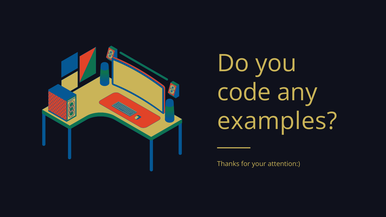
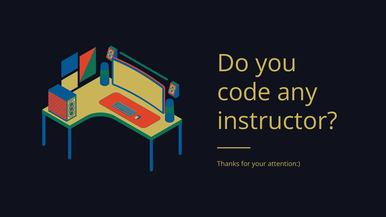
examples: examples -> instructor (277, 121)
